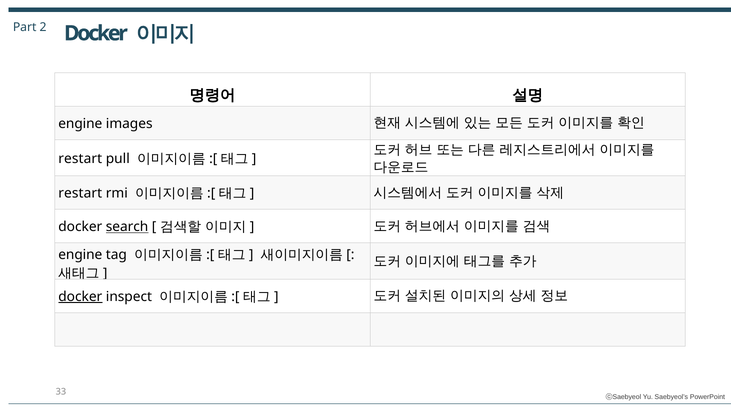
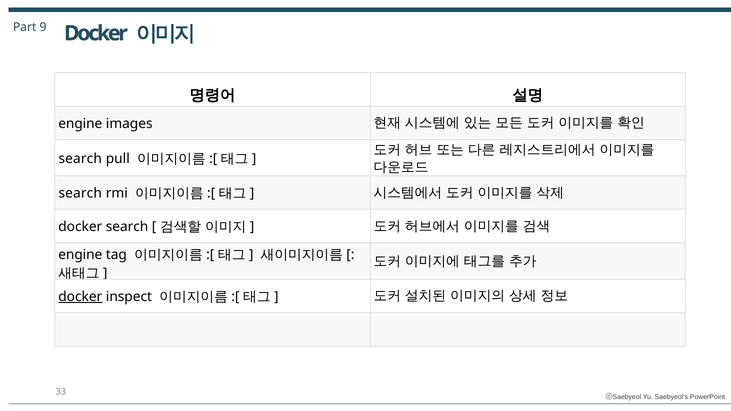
2: 2 -> 9 (43, 27)
restart: restart -> search (80, 159)
restart: restart -> search (80, 193)
search underline: present -> none (127, 227)
